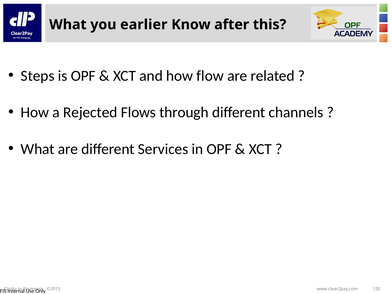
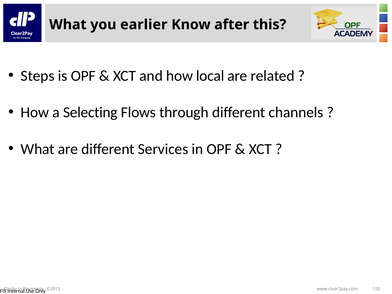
flow: flow -> local (210, 76)
Rejected: Rejected -> Selecting (90, 112)
